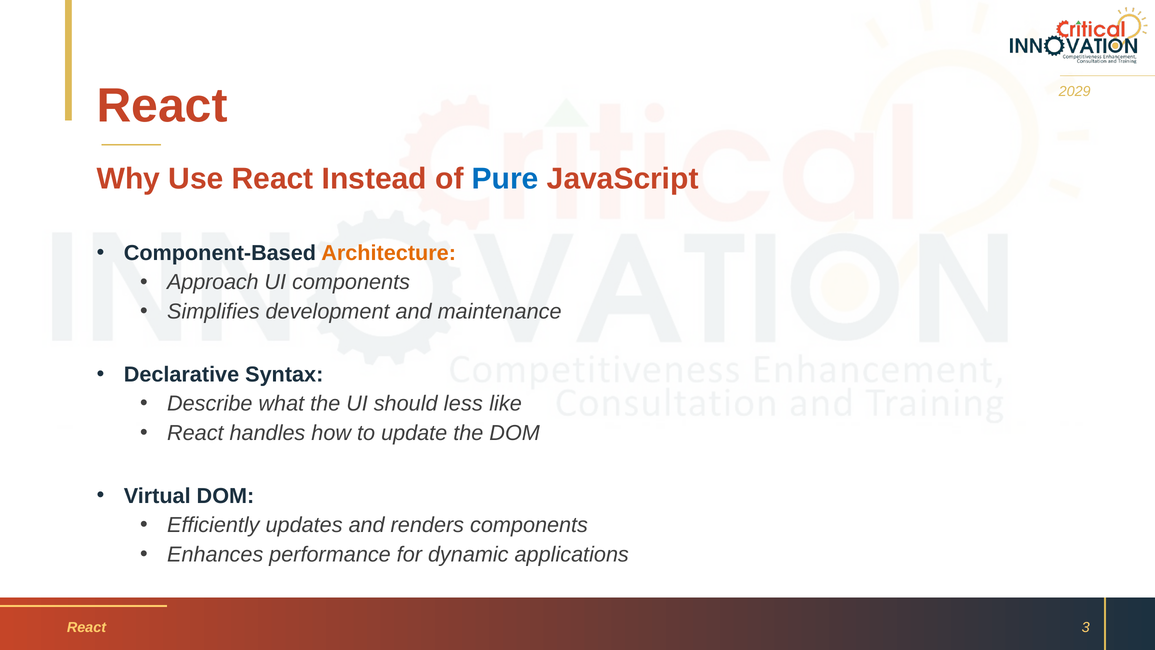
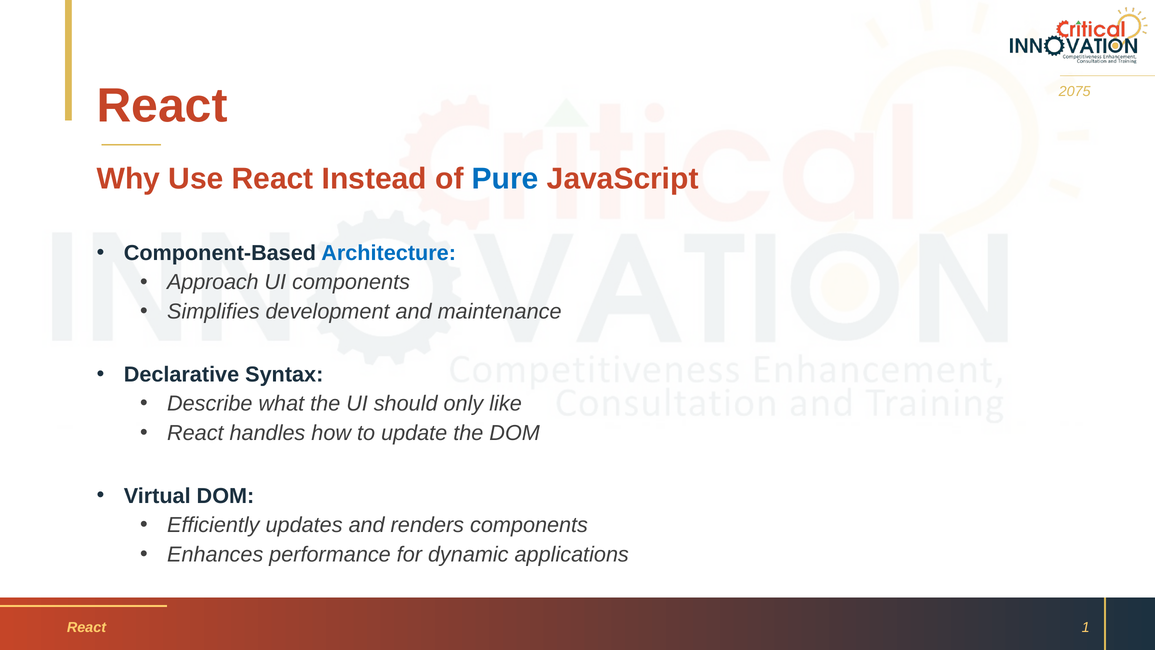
2029: 2029 -> 2075 (1075, 91)
Architecture colour: orange -> blue (389, 253)
less: less -> only (463, 403)
3: 3 -> 1 (1086, 627)
